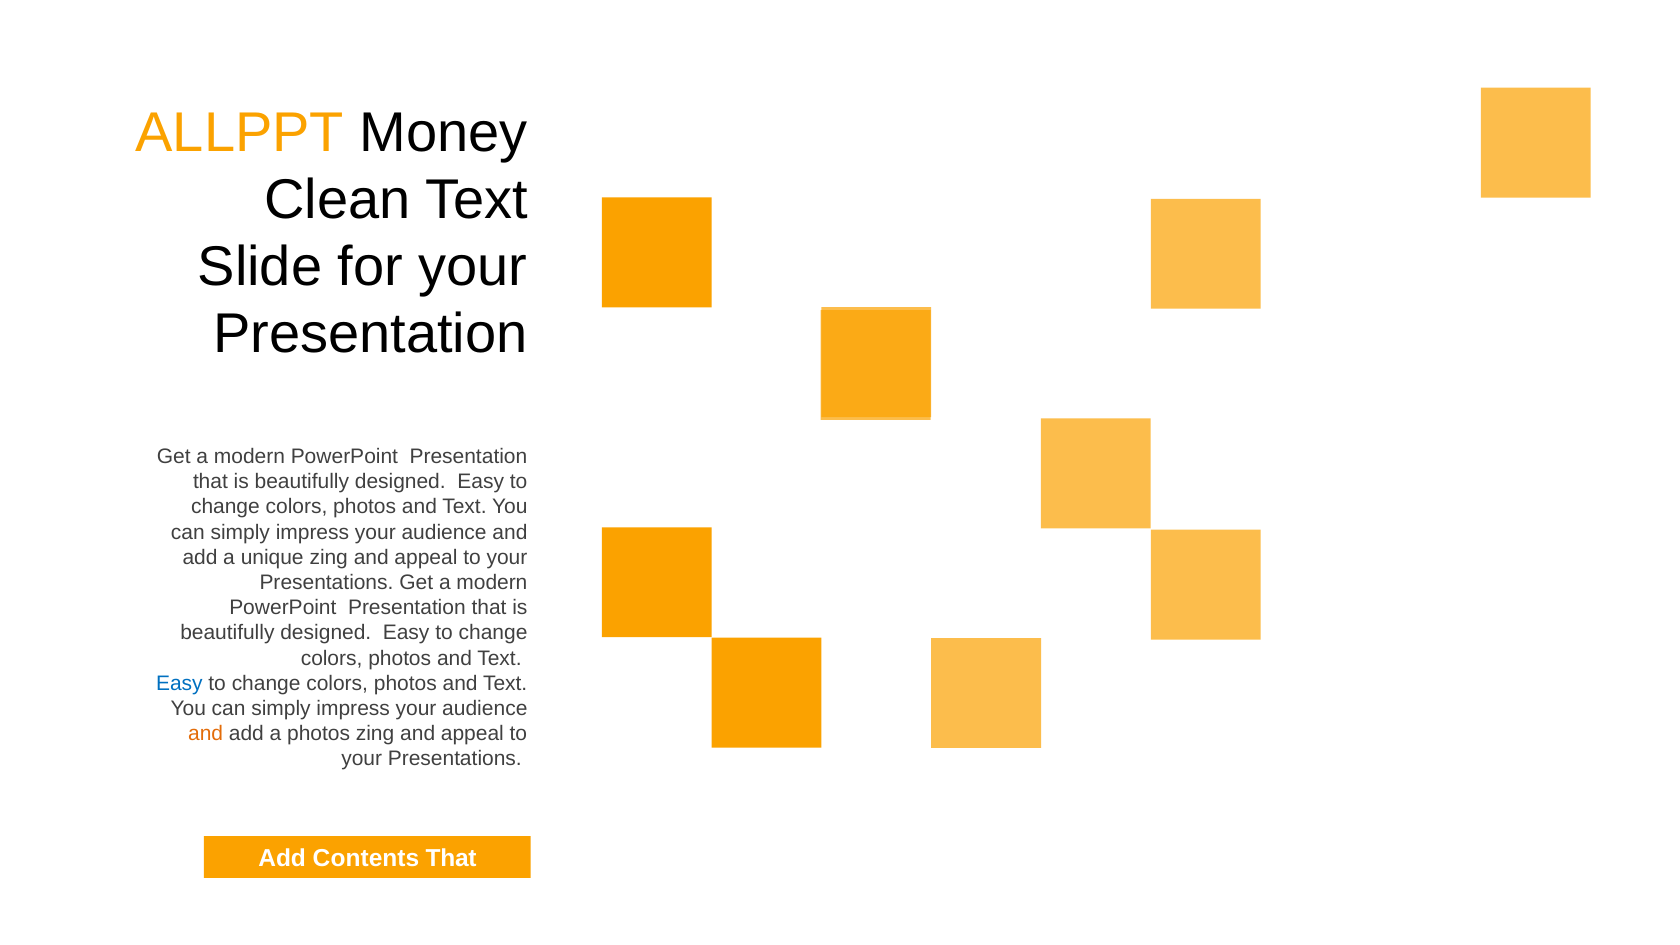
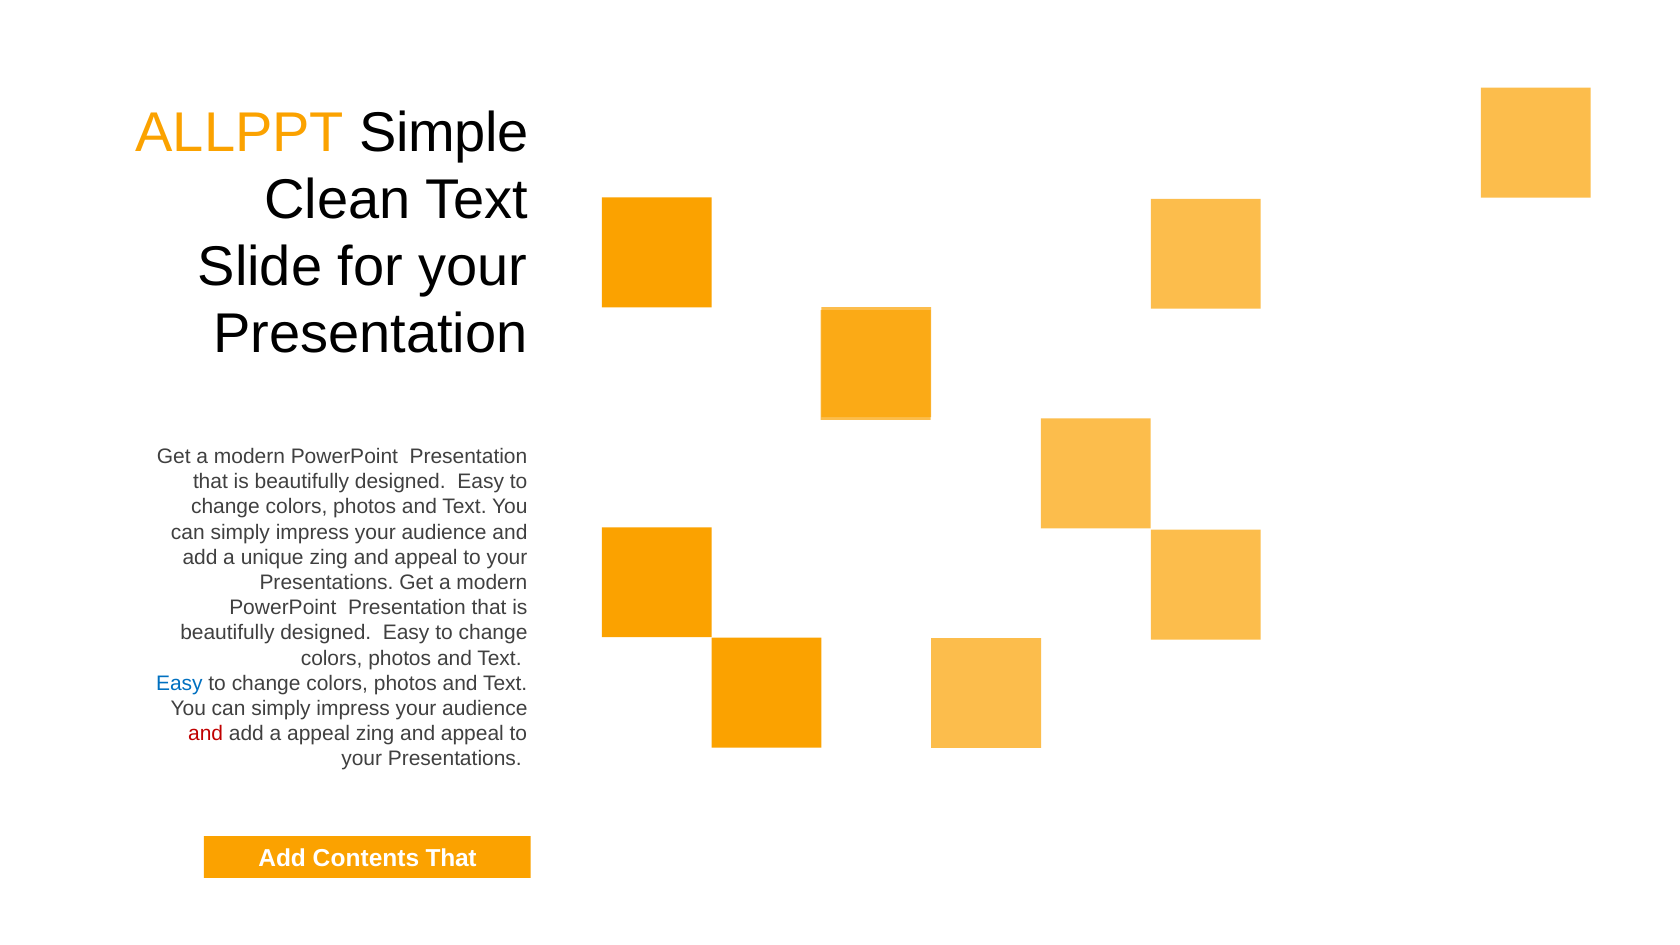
Money: Money -> Simple (444, 133)
and colour: orange -> red (206, 734)
a photos: photos -> appeal (319, 734)
